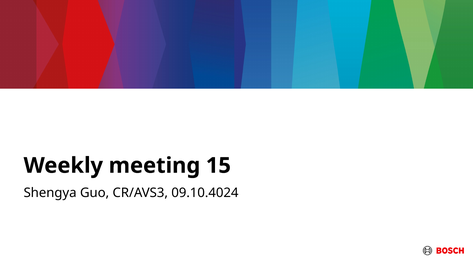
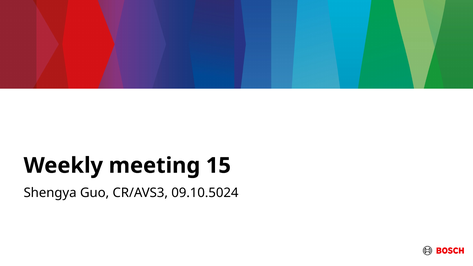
09.10.4024: 09.10.4024 -> 09.10.5024 (205, 193)
